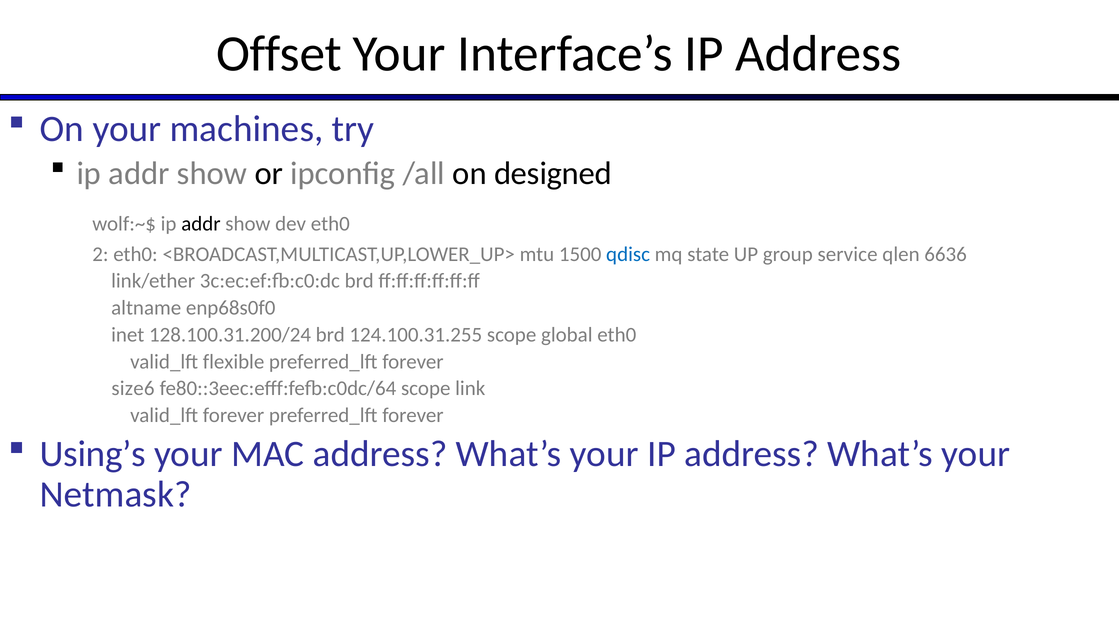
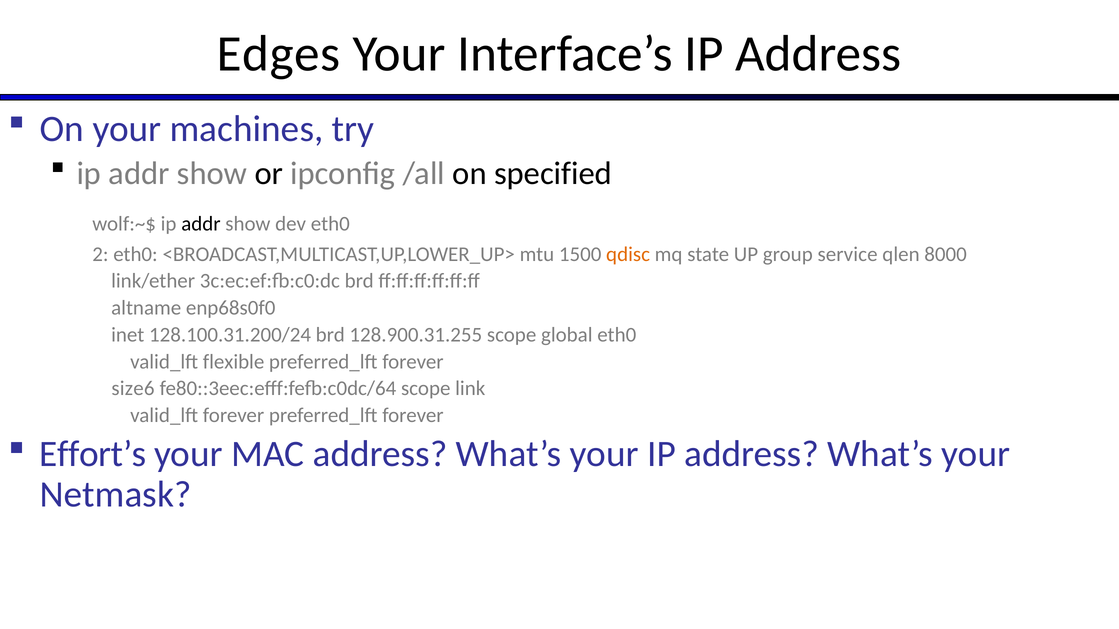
Offset: Offset -> Edges (278, 54)
designed: designed -> specified (553, 173)
qdisc colour: blue -> orange (628, 254)
6636: 6636 -> 8000 (946, 254)
124.100.31.255: 124.100.31.255 -> 128.900.31.255 (416, 335)
Using’s: Using’s -> Effort’s (93, 454)
